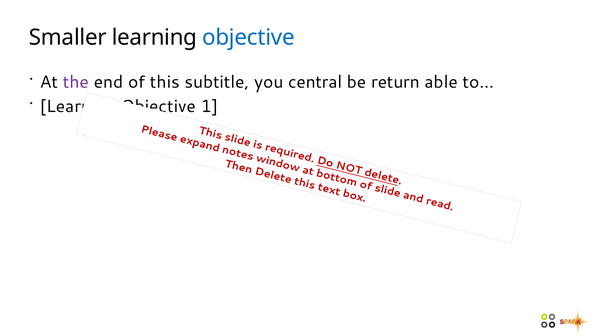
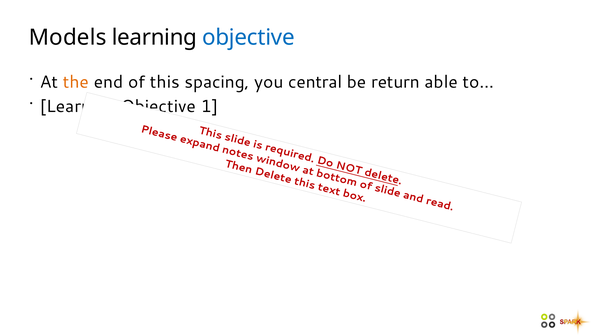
Smaller: Smaller -> Models (68, 37)
the colour: purple -> orange (76, 82)
subtitle: subtitle -> spacing (217, 82)
